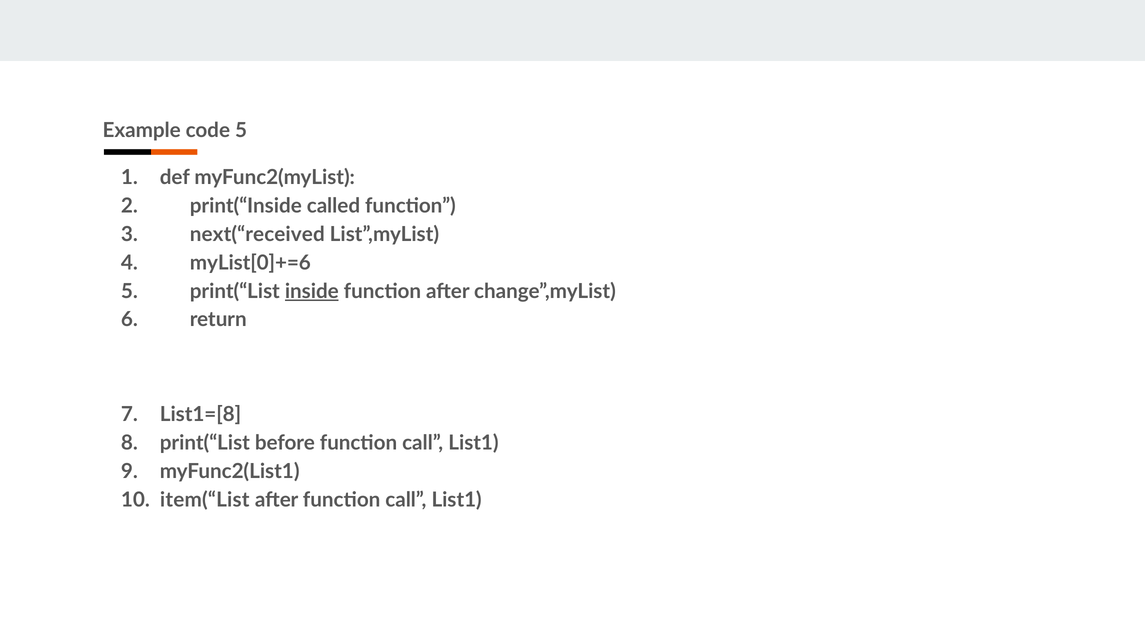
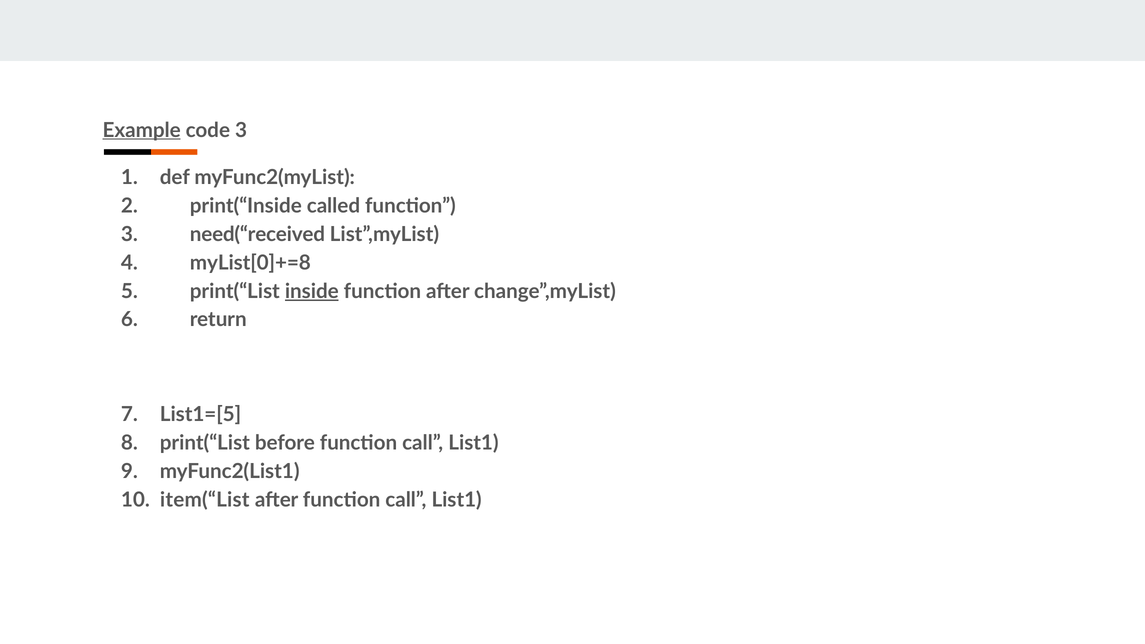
Example underline: none -> present (142, 130)
code 5: 5 -> 3 (241, 130)
next(“received: next(“received -> need(“received (257, 234)
myList[0]+=6: myList[0]+=6 -> myList[0]+=8 (250, 263)
List1=[8: List1=[8 -> List1=[5 (201, 415)
